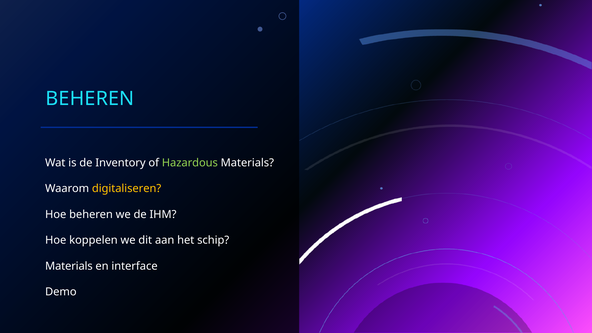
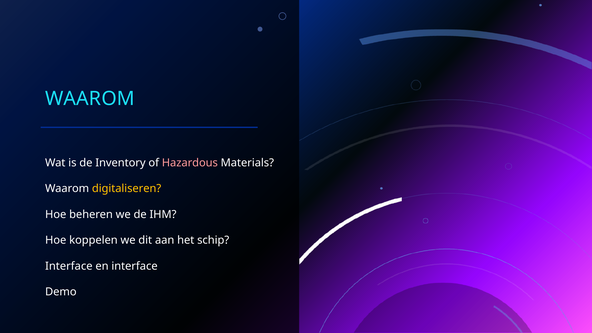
BEHEREN: BEHEREN -> WAAROM (90, 99)
Hazardous colour: light green -> pink (190, 163)
Materials: Materials -> Interface (69, 266)
